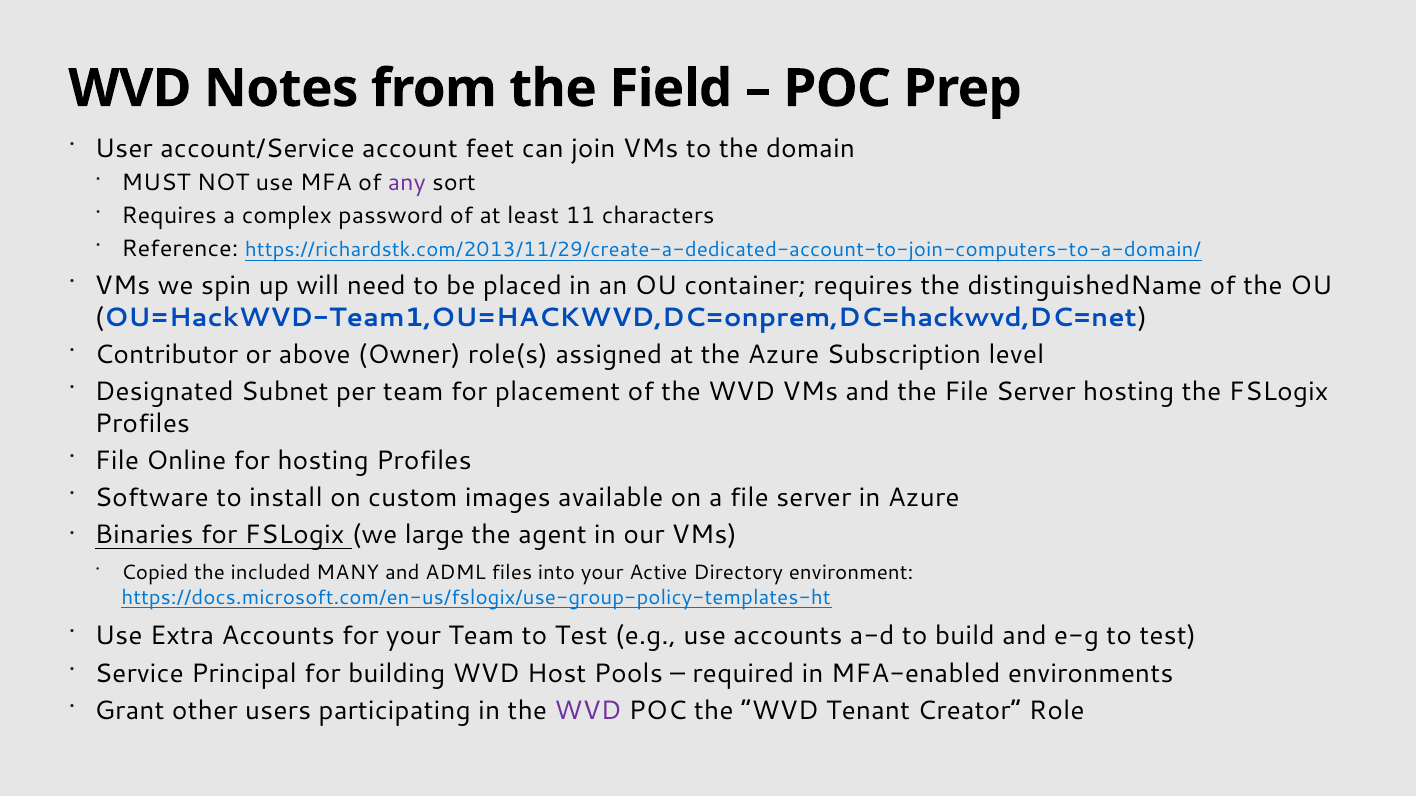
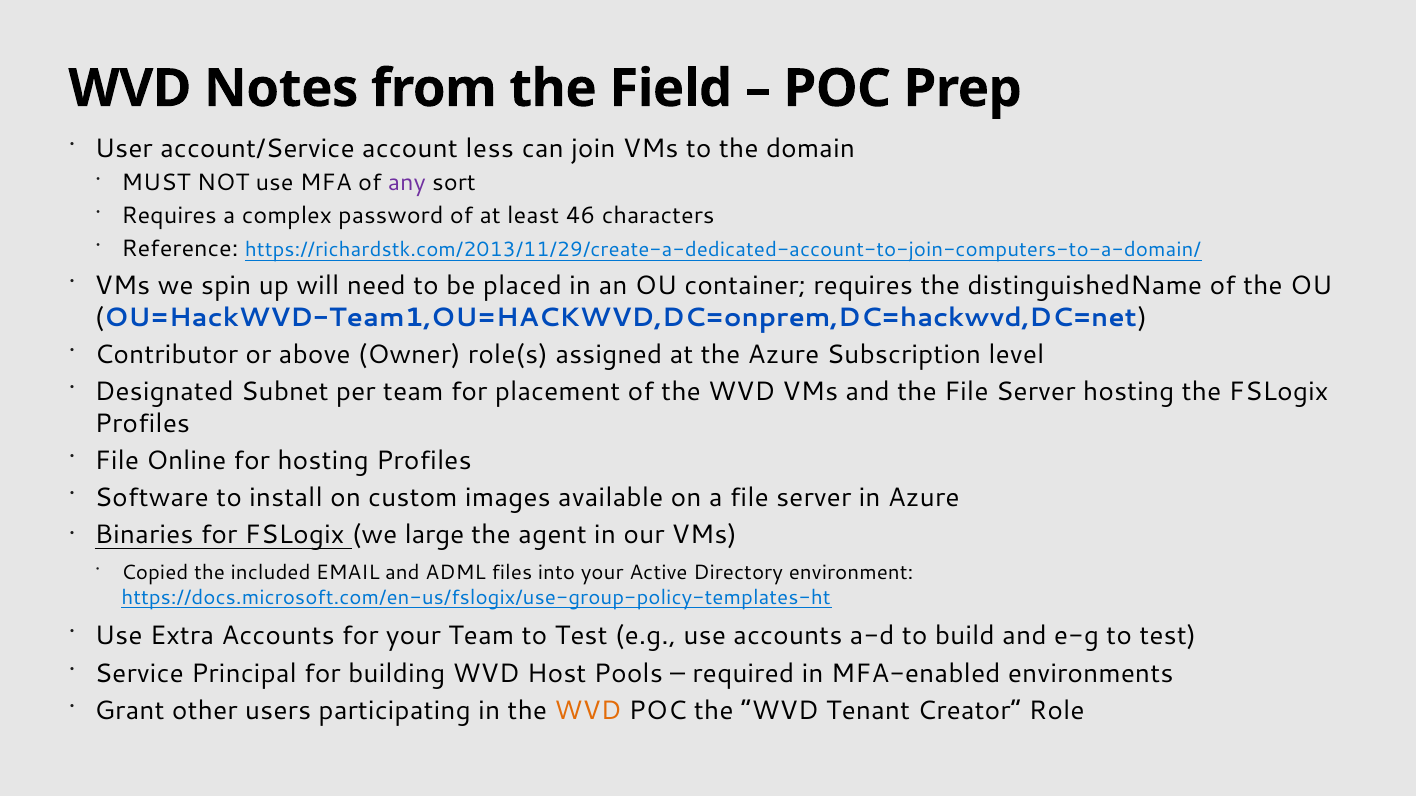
feet: feet -> less (490, 148)
11: 11 -> 46 (580, 216)
MANY: MANY -> EMAIL (348, 573)
WVD colour: purple -> orange (588, 711)
